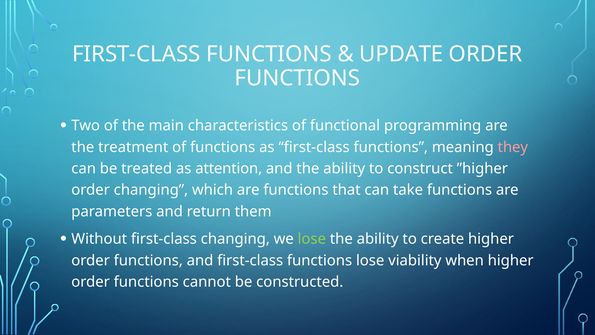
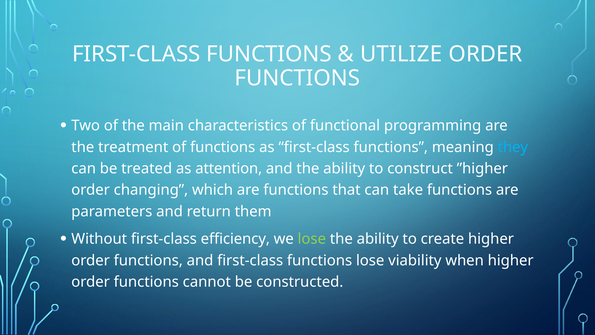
UPDATE: UPDATE -> UTILIZE (401, 54)
they colour: pink -> light blue (513, 147)
first-class changing: changing -> efficiency (235, 239)
